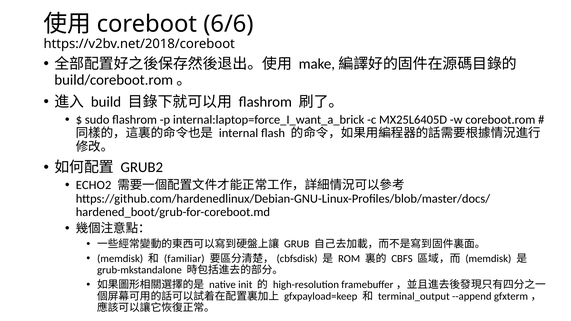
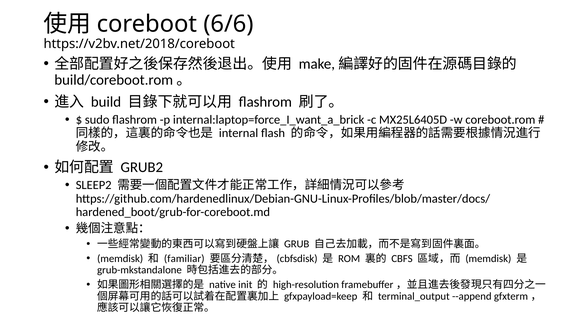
ECHO2: ECHO2 -> SLEEP2 (94, 185)
